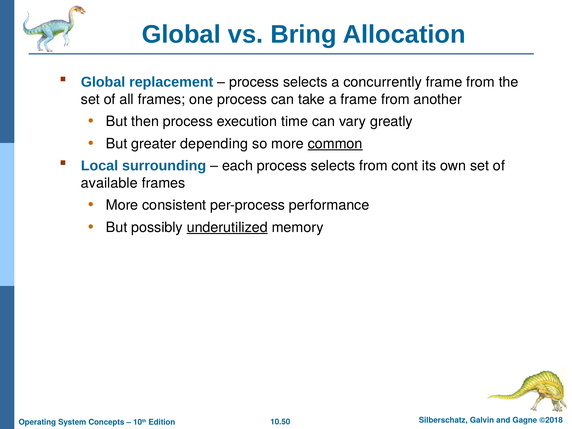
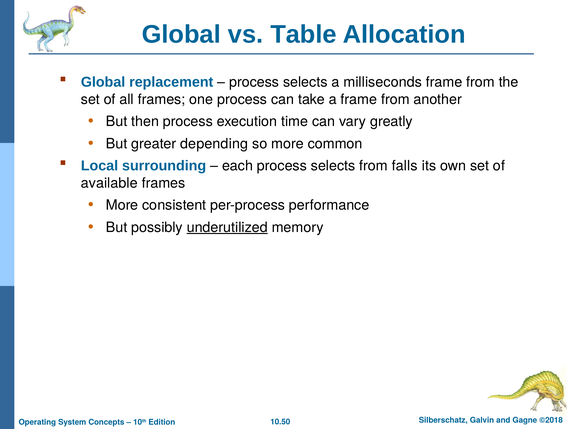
Bring: Bring -> Table (304, 34)
concurrently: concurrently -> milliseconds (383, 82)
common underline: present -> none (335, 144)
cont: cont -> falls (405, 166)
